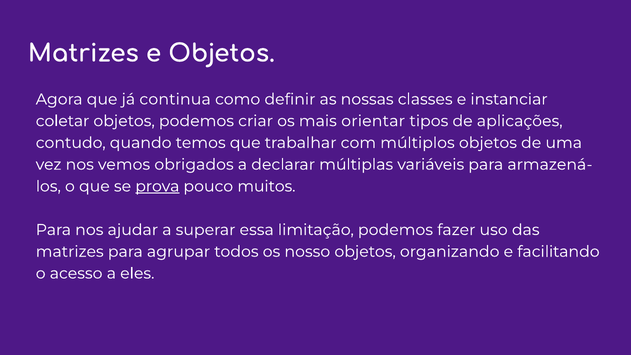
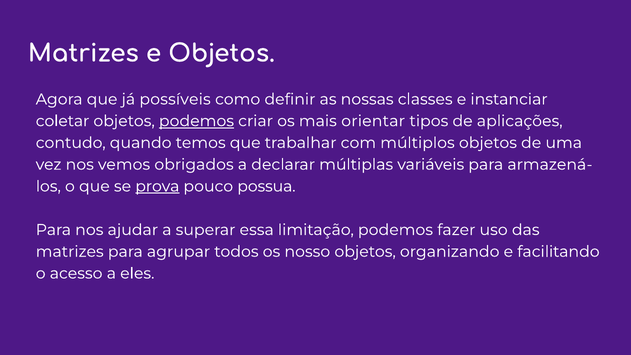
continua: continua -> possíveis (175, 99)
podemos underline: none -> present (196, 121)
muitos: muitos -> possua (266, 186)
